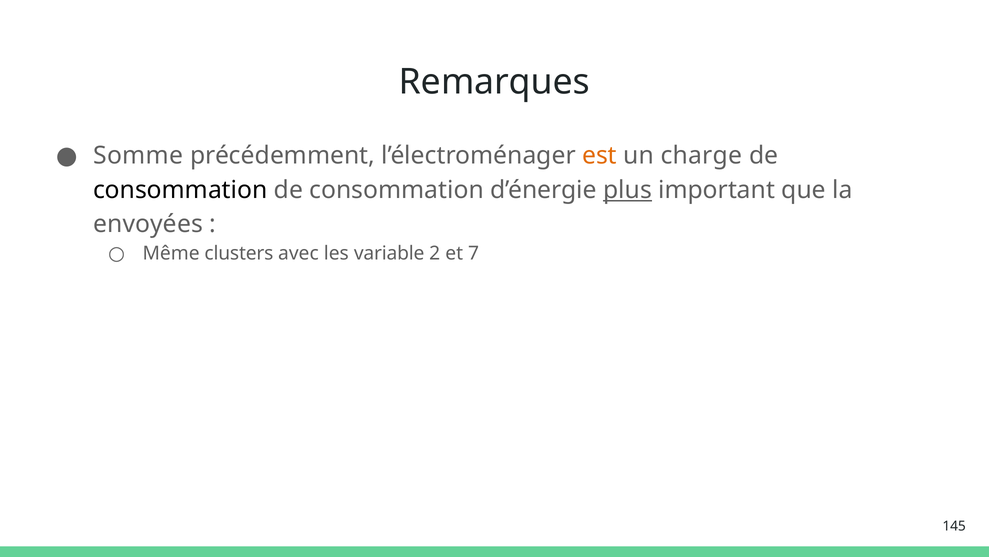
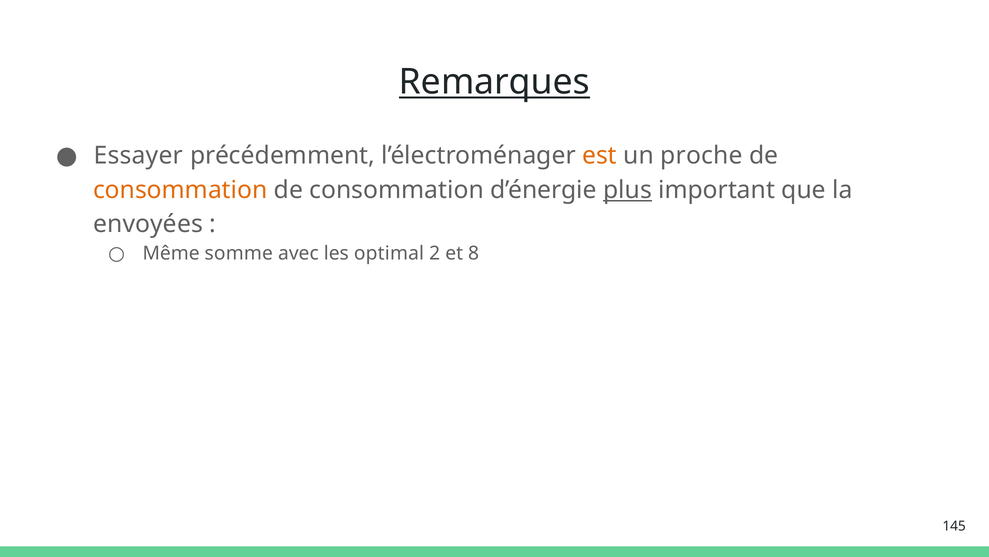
Remarques underline: none -> present (494, 82)
Somme: Somme -> Essayer (138, 156)
charge: charge -> proche (701, 156)
consommation colour: black -> orange (180, 190)
clusters: clusters -> somme (239, 253)
variable: variable -> optimal (389, 253)
7: 7 -> 8 (474, 253)
